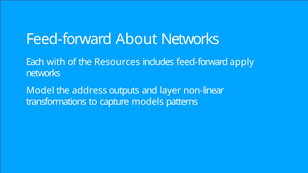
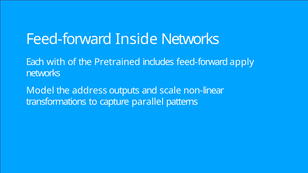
About: About -> Inside (137, 39)
Resources: Resources -> Pretrained (117, 62)
layer: layer -> scale (170, 91)
models: models -> parallel (148, 102)
